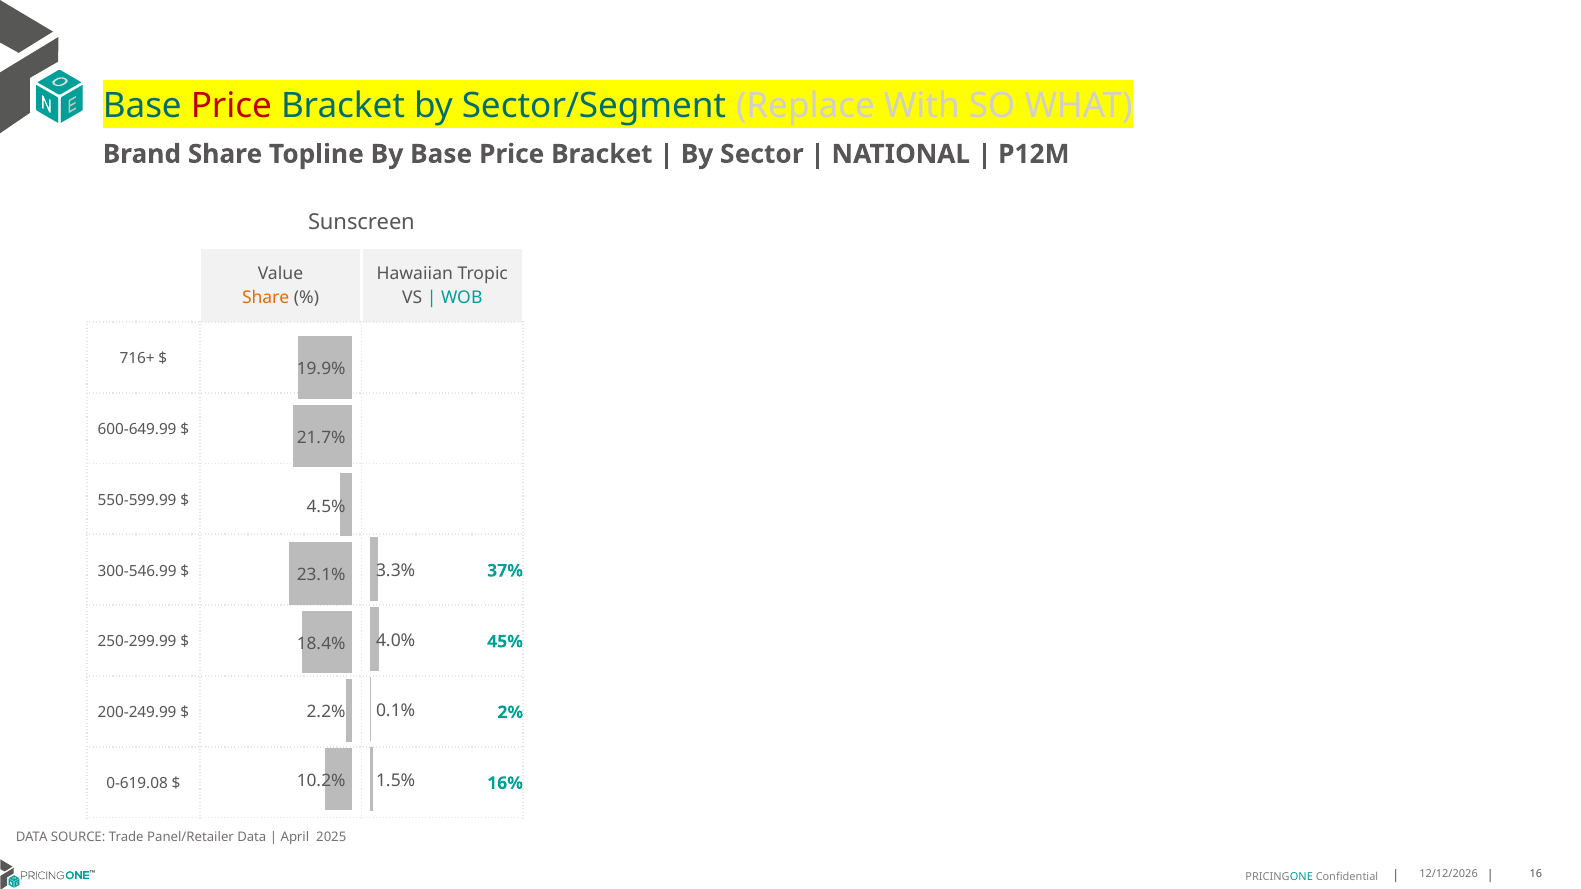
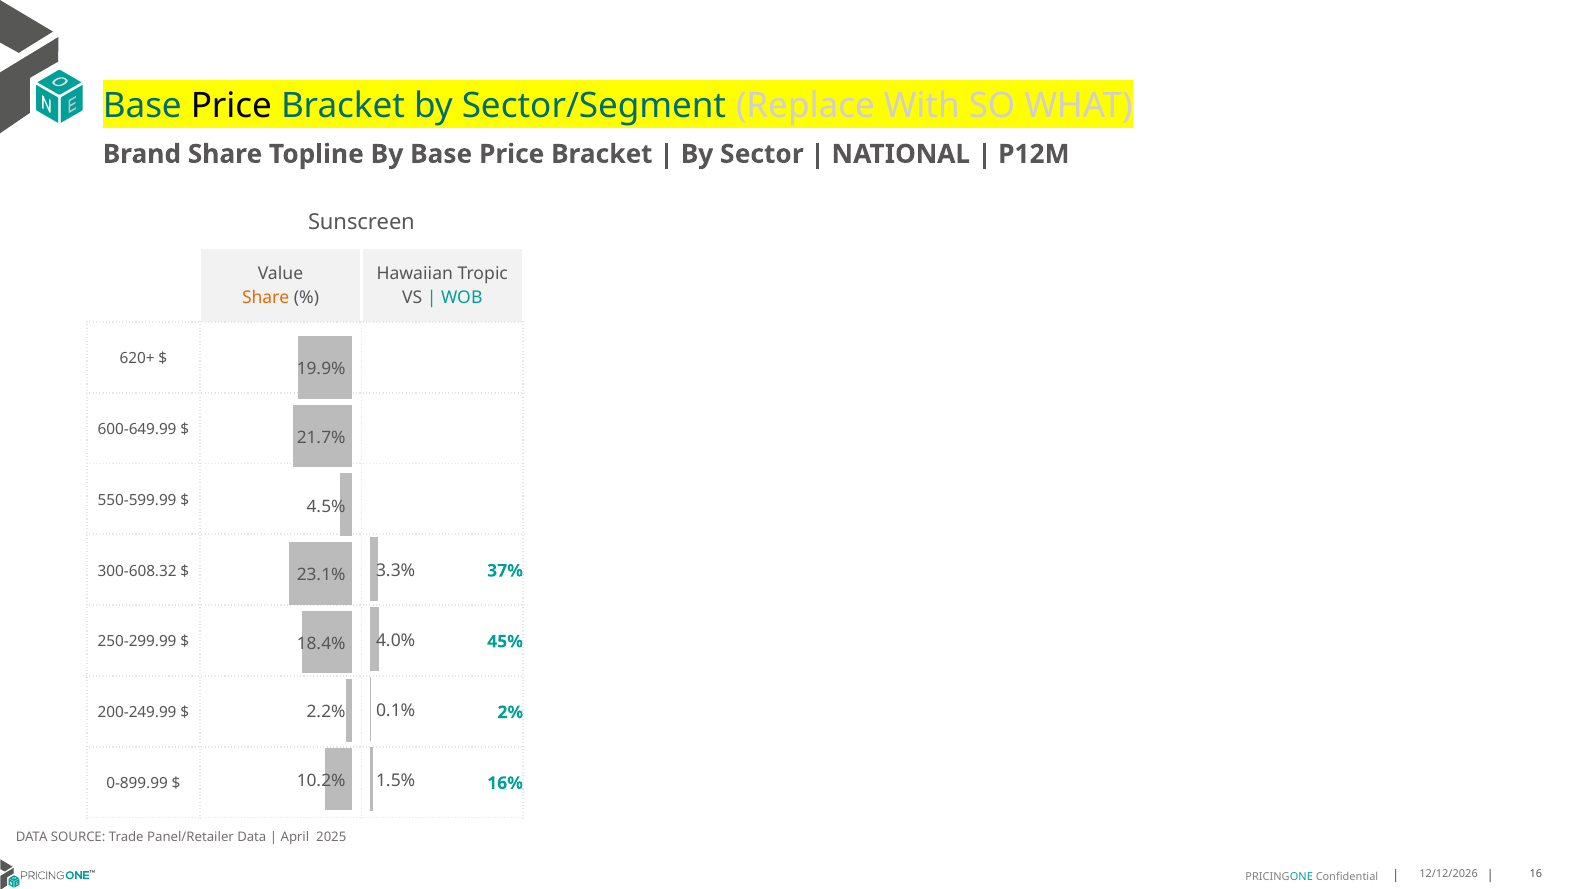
Price colour: red -> black (231, 106)
716+: 716+ -> 620+ (137, 359)
300-546.99: 300-546.99 -> 300-608.32 (137, 571)
0-619.08: 0-619.08 -> 0-899.99 (137, 784)
